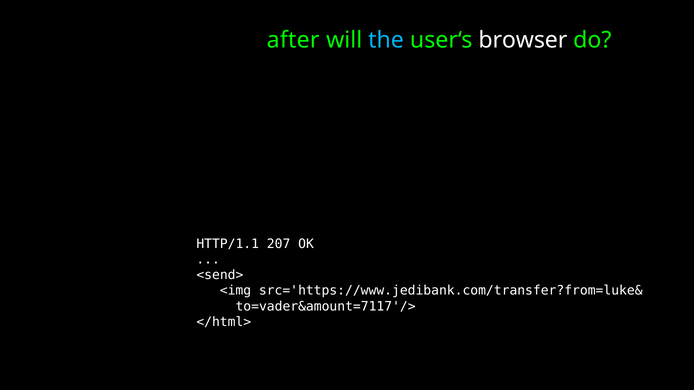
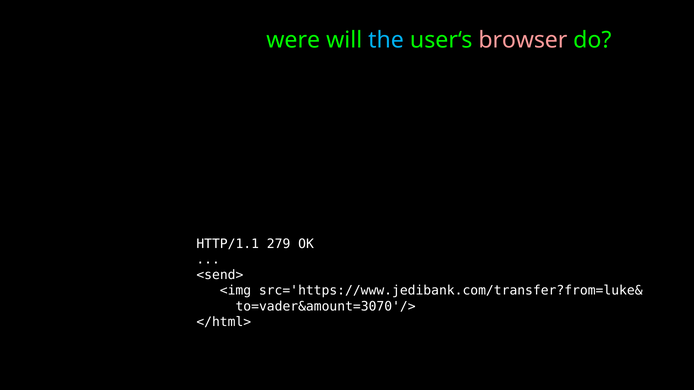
after: after -> were (293, 40)
browser colour: white -> pink (523, 40)
207: 207 -> 279 (279, 244)
to=vader&amount=7117'/>: to=vader&amount=7117'/> -> to=vader&amount=3070'/> (326, 307)
